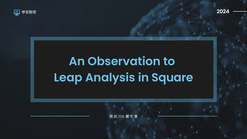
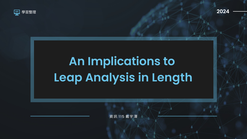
Observation: Observation -> Implications (124, 61)
Square: Square -> Length (172, 78)
